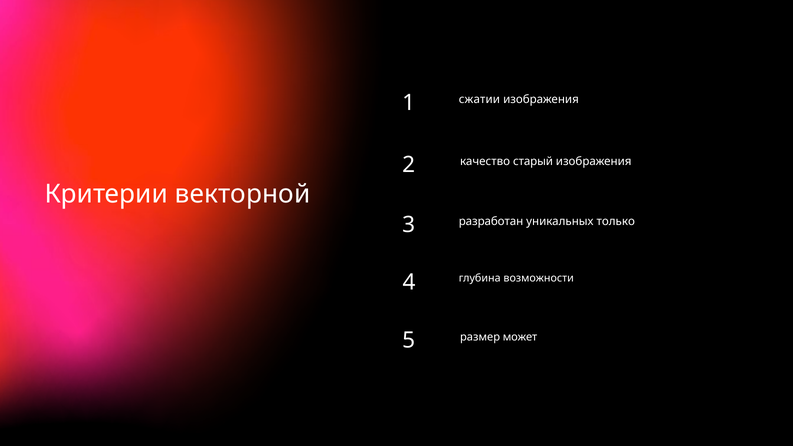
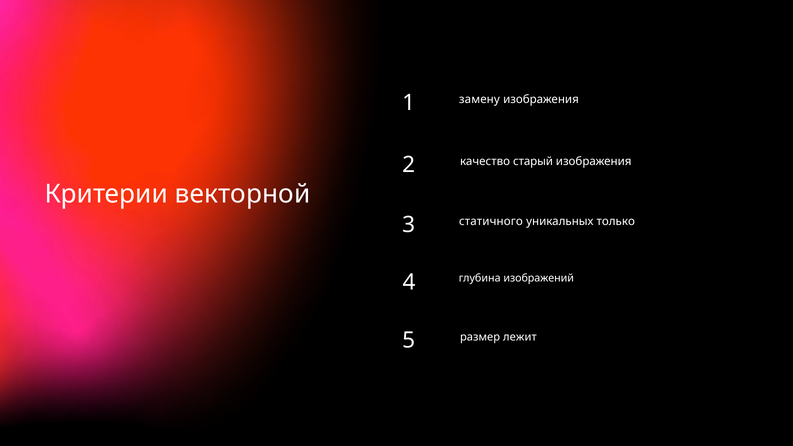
сжатии: сжатии -> замену (479, 99)
разработан: разработан -> статичного (491, 222)
возможности: возможности -> изображений (539, 278)
может: может -> лежит (520, 337)
